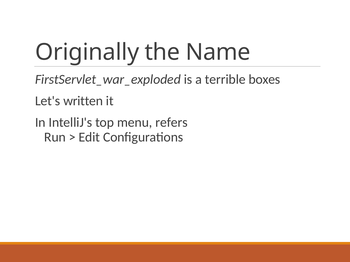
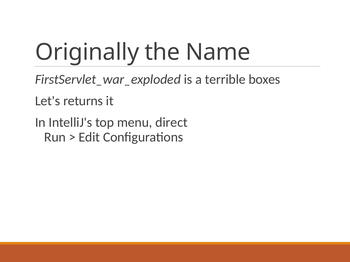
written: written -> returns (83, 101)
refers: refers -> direct (171, 123)
